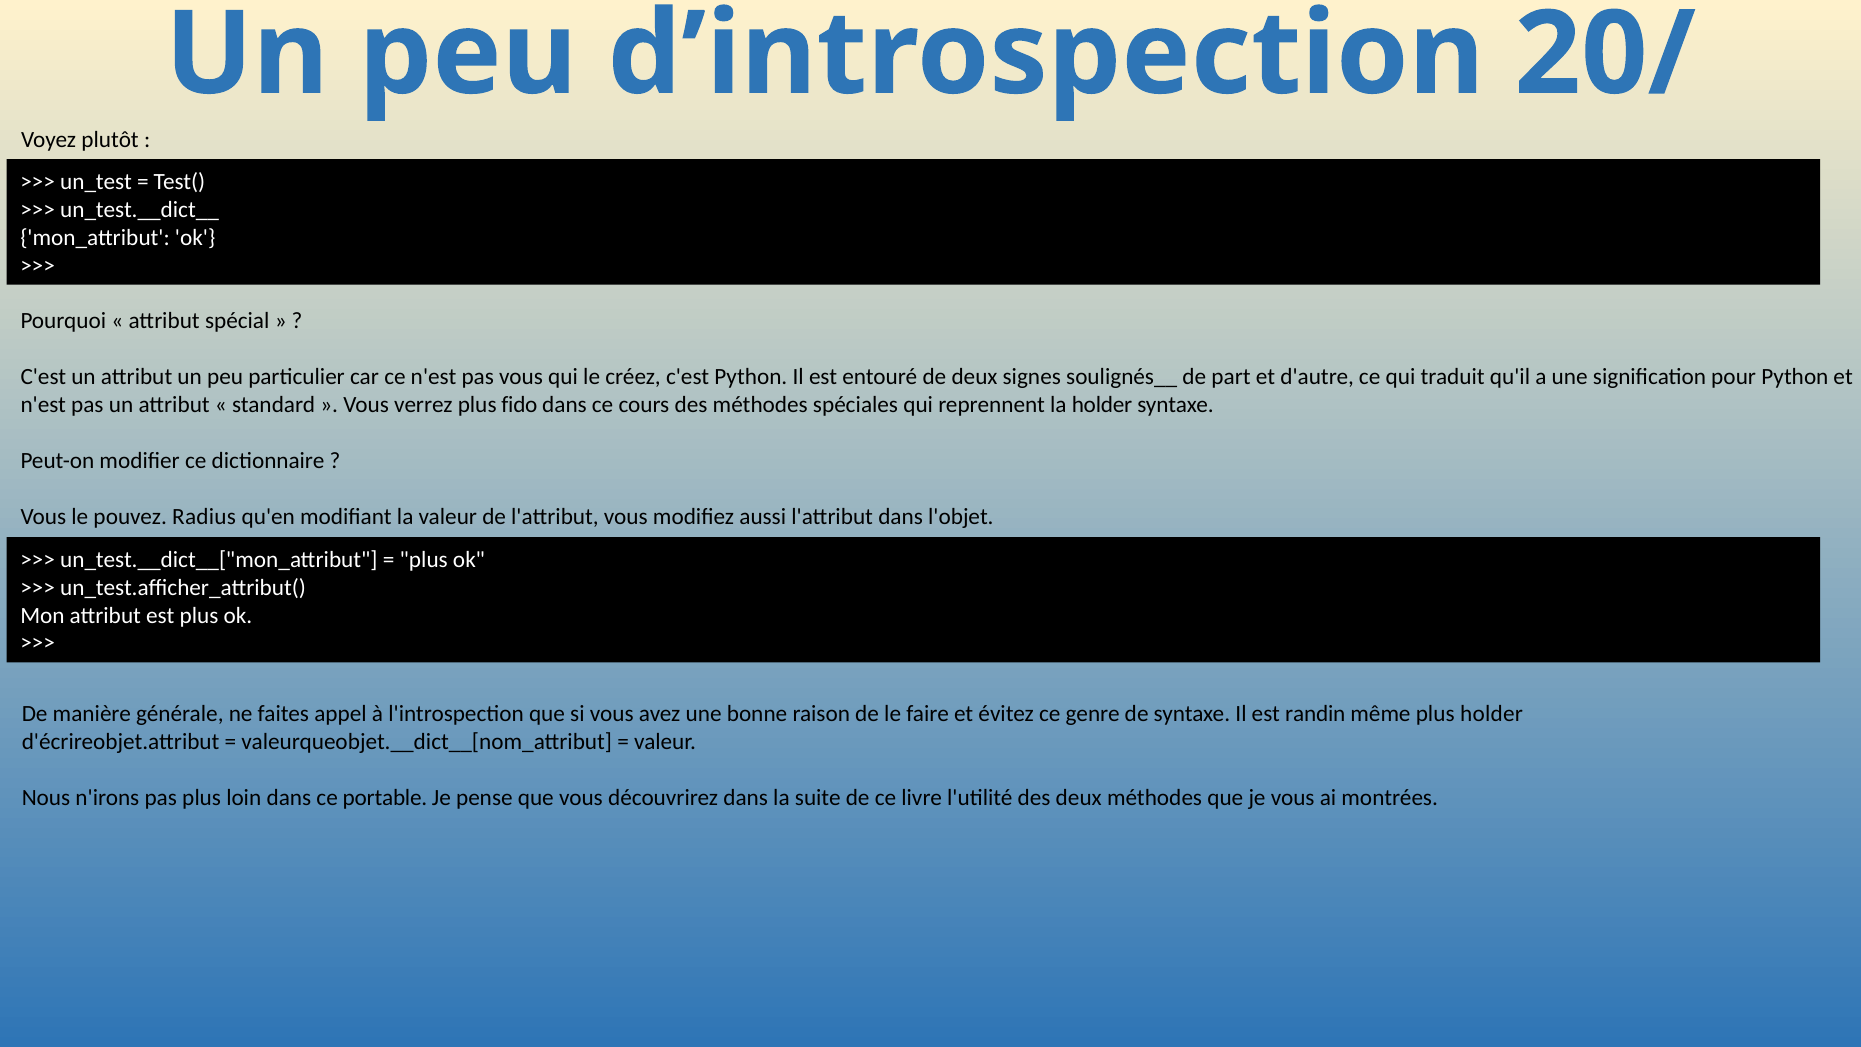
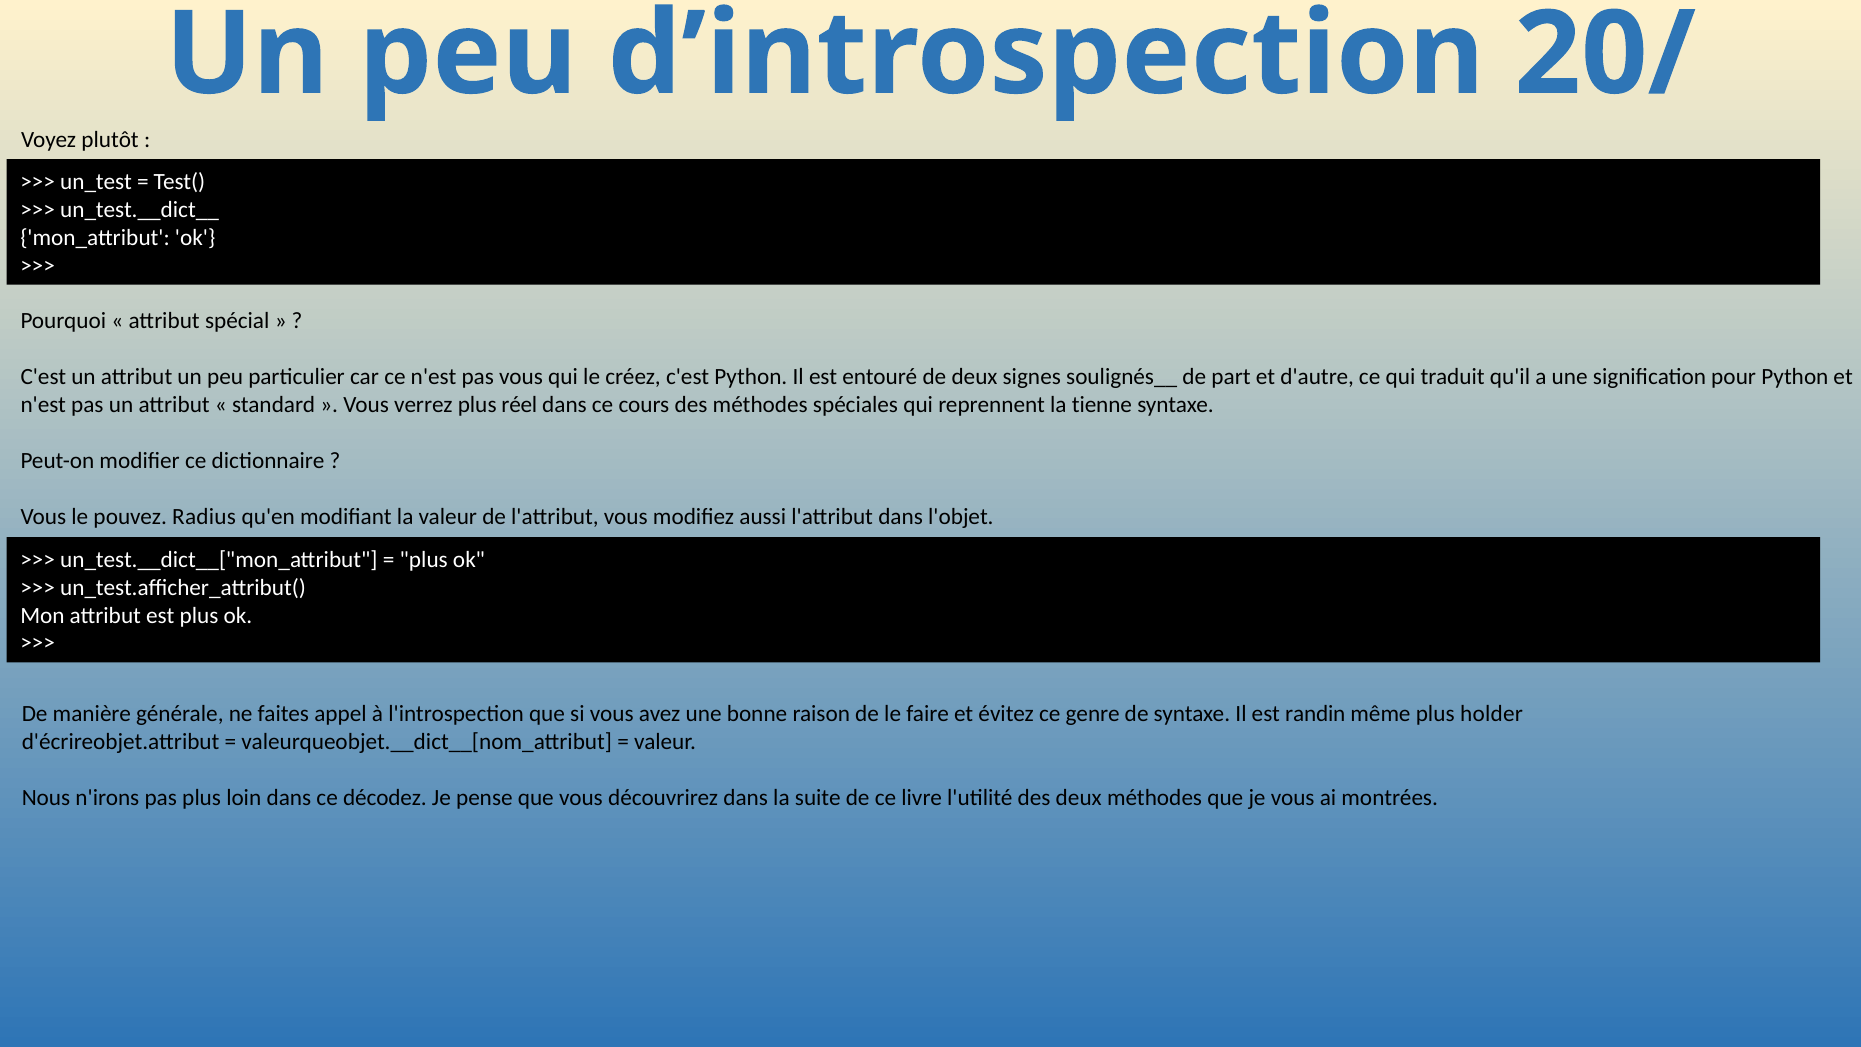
fido: fido -> réel (519, 405)
la holder: holder -> tienne (1102, 405)
portable: portable -> décodez (385, 798)
